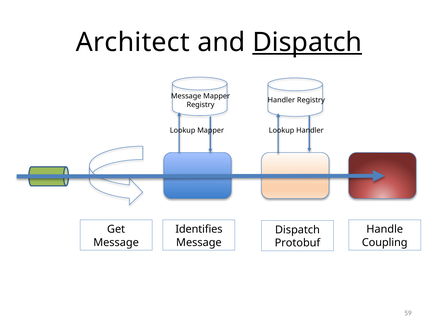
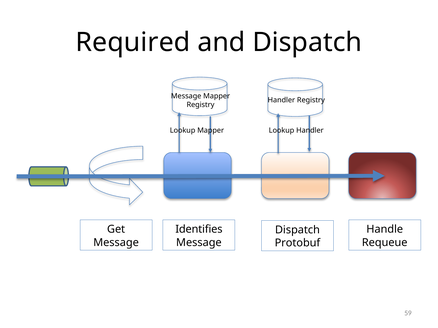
Architect: Architect -> Required (133, 42)
Dispatch underline: present -> none (307, 42)
Coupling: Coupling -> Requeue (385, 243)
